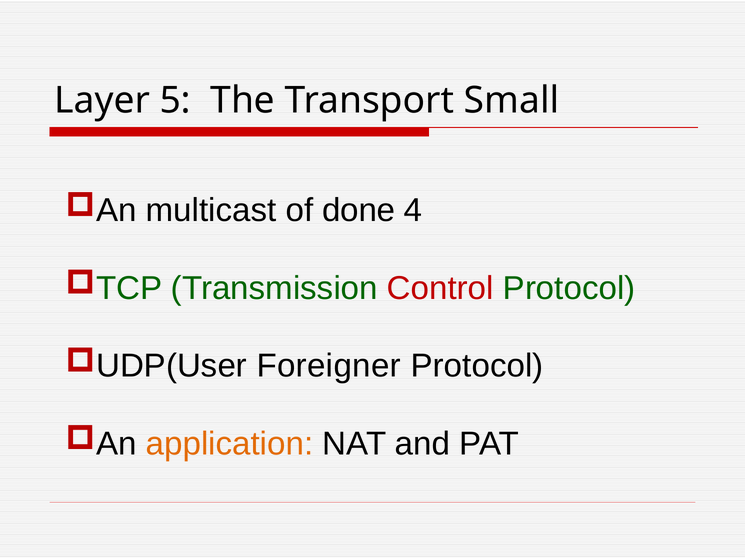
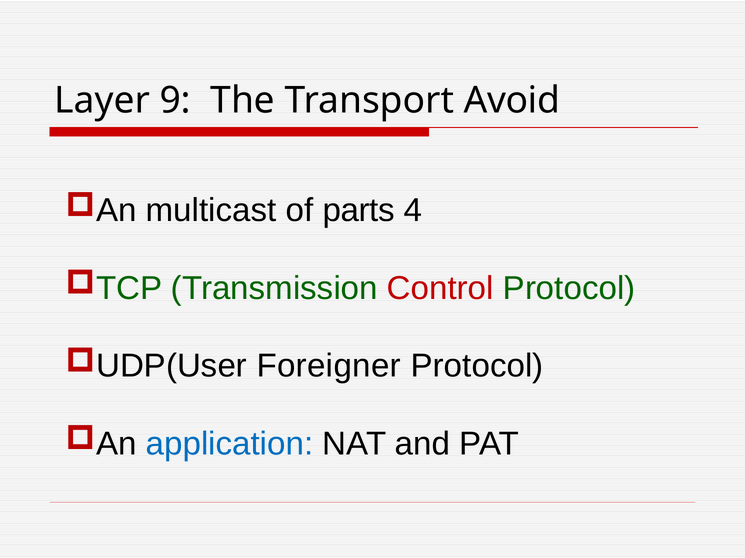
5: 5 -> 9 (175, 100)
Small: Small -> Avoid (512, 100)
done: done -> parts (359, 211)
application colour: orange -> blue (230, 444)
